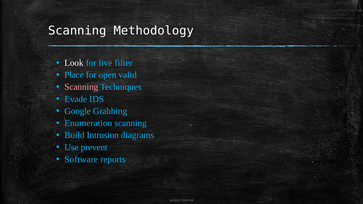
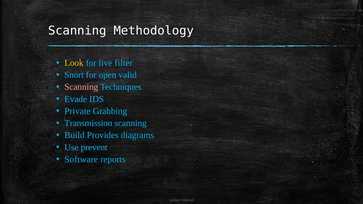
Look colour: white -> yellow (74, 63)
Place: Place -> Snort (74, 75)
Google: Google -> Private (77, 111)
Enumeration: Enumeration -> Transmission (88, 123)
Intrusion: Intrusion -> Provides (103, 135)
